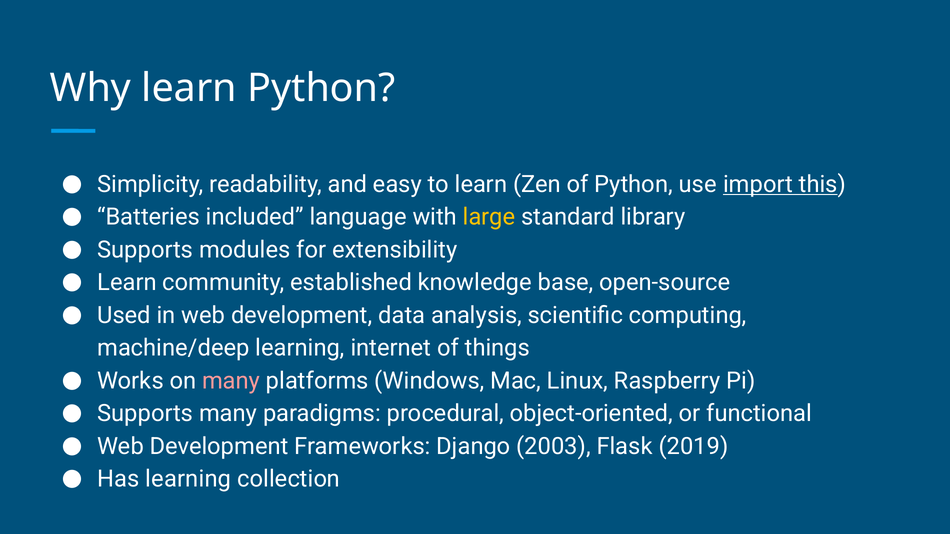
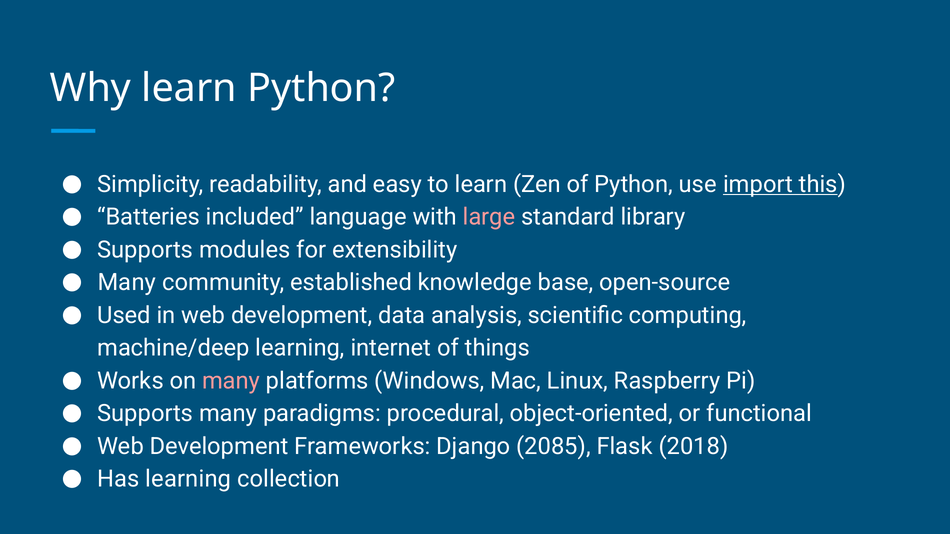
large colour: yellow -> pink (489, 217)
Learn: Learn -> Many (127, 283)
2003: 2003 -> 2085 (553, 447)
2019: 2019 -> 2018 (693, 447)
